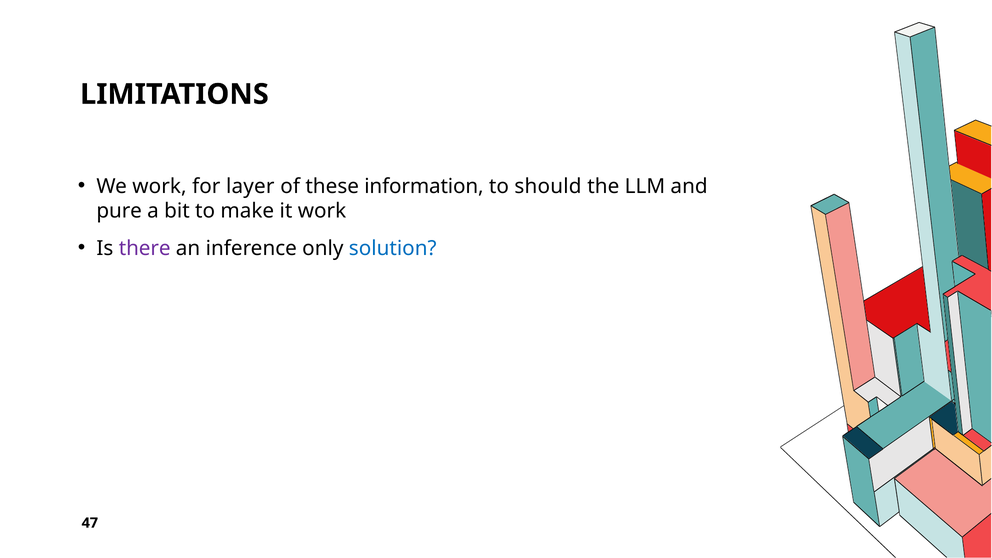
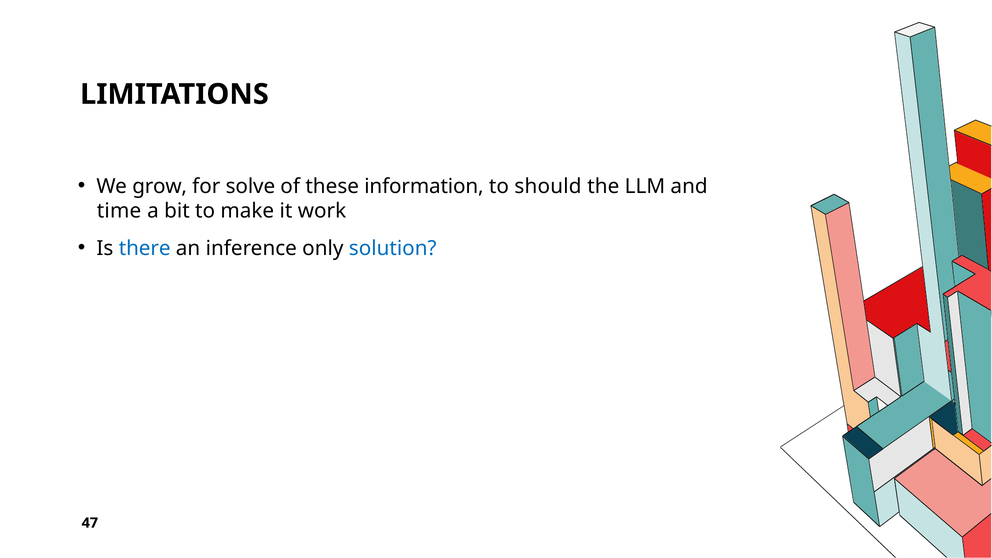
We work: work -> grow (160, 186)
layer: layer -> solve (250, 186)
pure: pure -> time (119, 211)
there colour: purple -> blue (145, 248)
